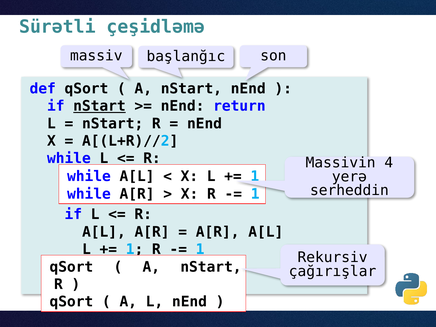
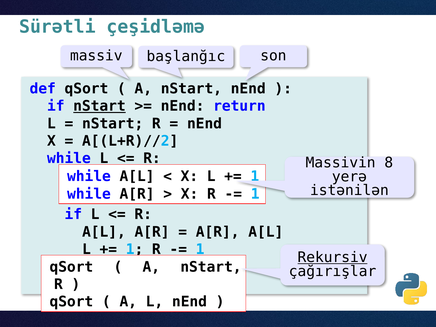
4: 4 -> 8 (389, 163)
serheddin: serheddin -> istənilən (349, 191)
Rekursiv underline: none -> present (333, 257)
